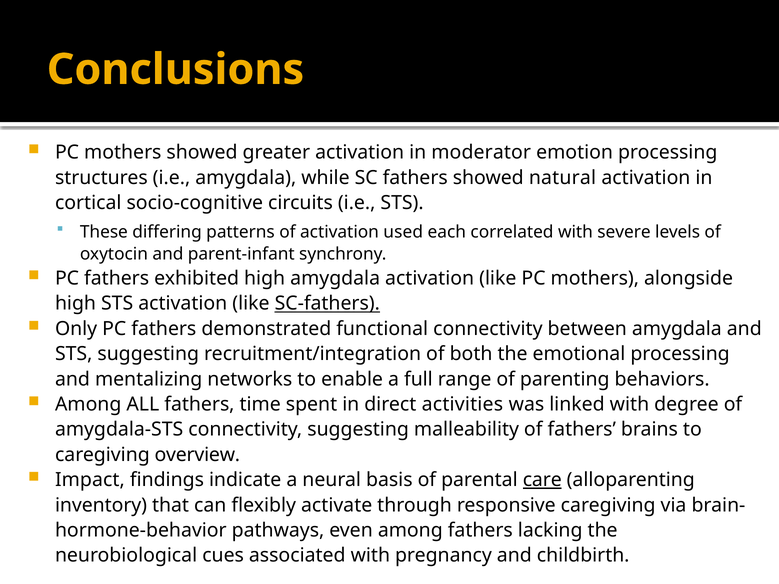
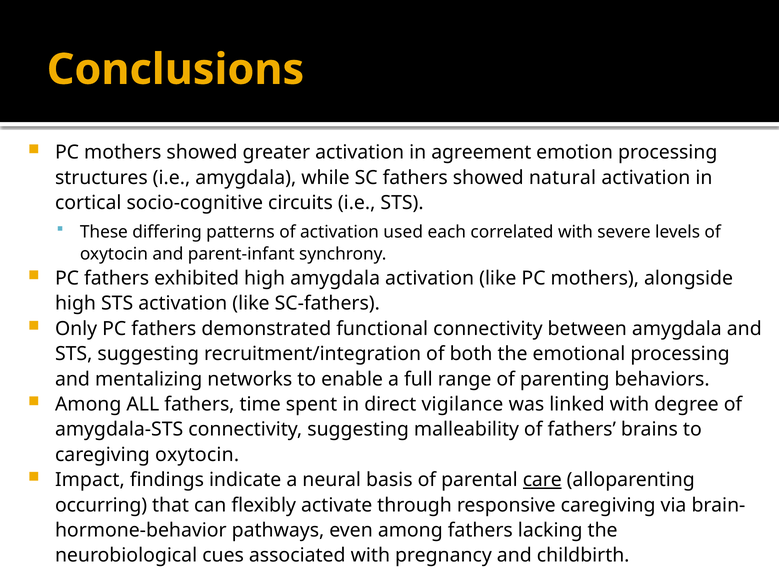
moderator: moderator -> agreement (481, 153)
SC-fathers underline: present -> none (327, 304)
activities: activities -> vigilance (462, 404)
caregiving overview: overview -> oxytocin (197, 455)
inventory: inventory -> occurring (101, 505)
